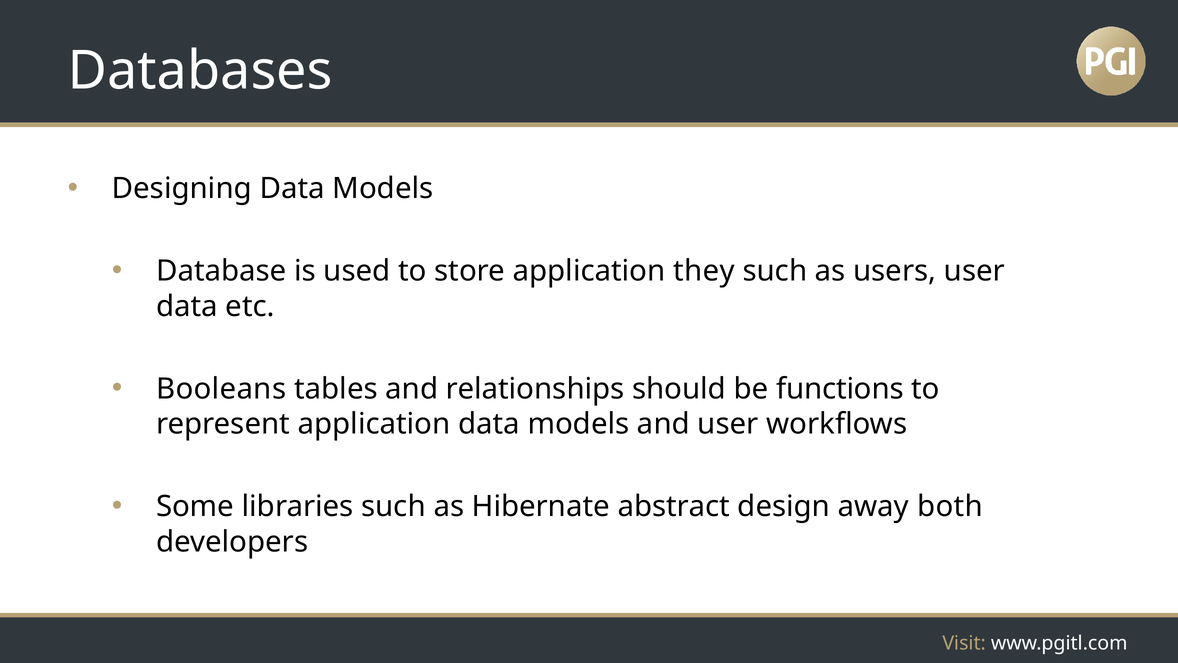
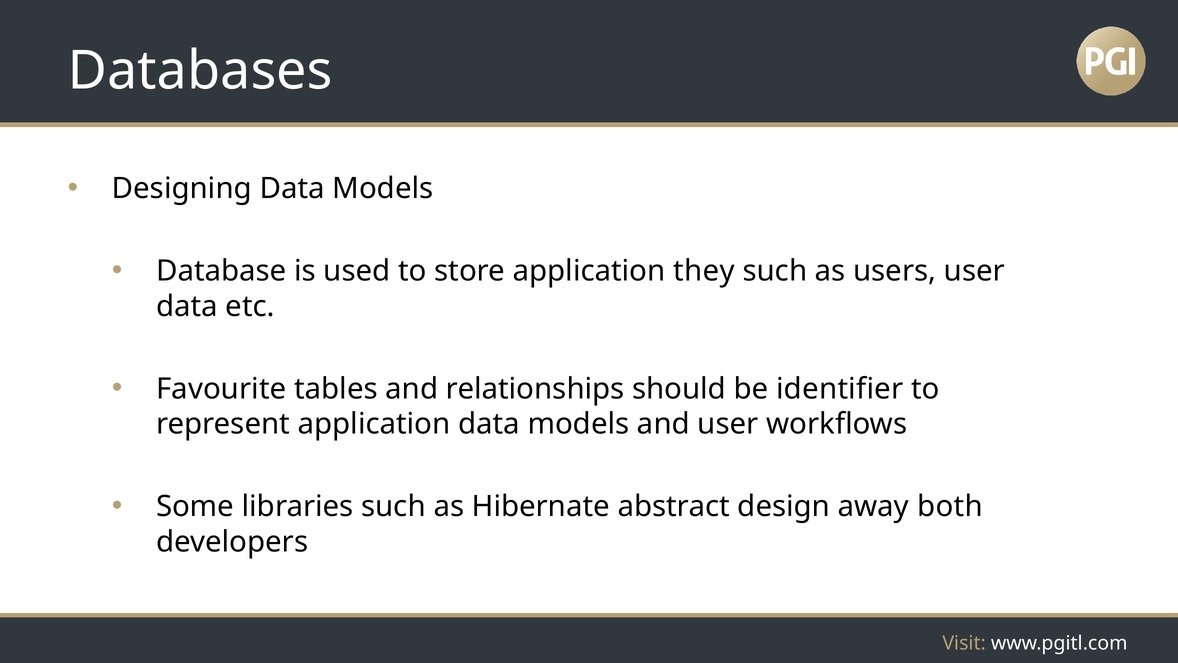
Booleans: Booleans -> Favourite (221, 389)
functions: functions -> identifier (840, 389)
